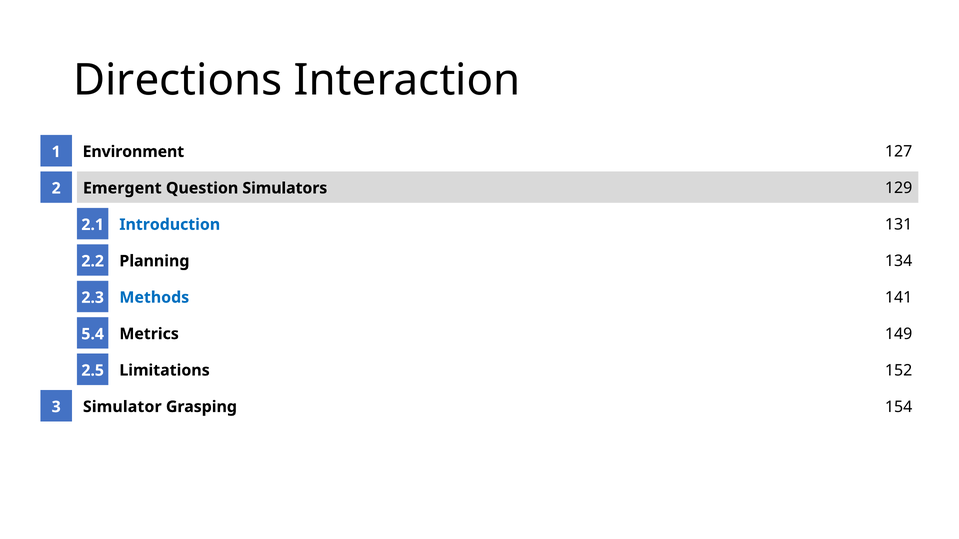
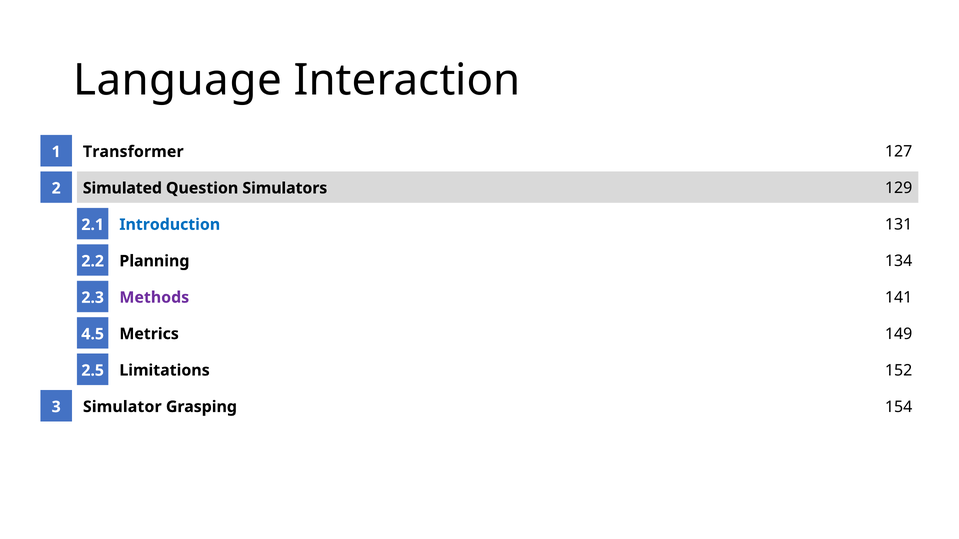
Directions: Directions -> Language (178, 81)
Environment: Environment -> Transformer (133, 152)
Emergent: Emergent -> Simulated (122, 188)
Methods colour: blue -> purple (154, 298)
5.4: 5.4 -> 4.5 (93, 334)
